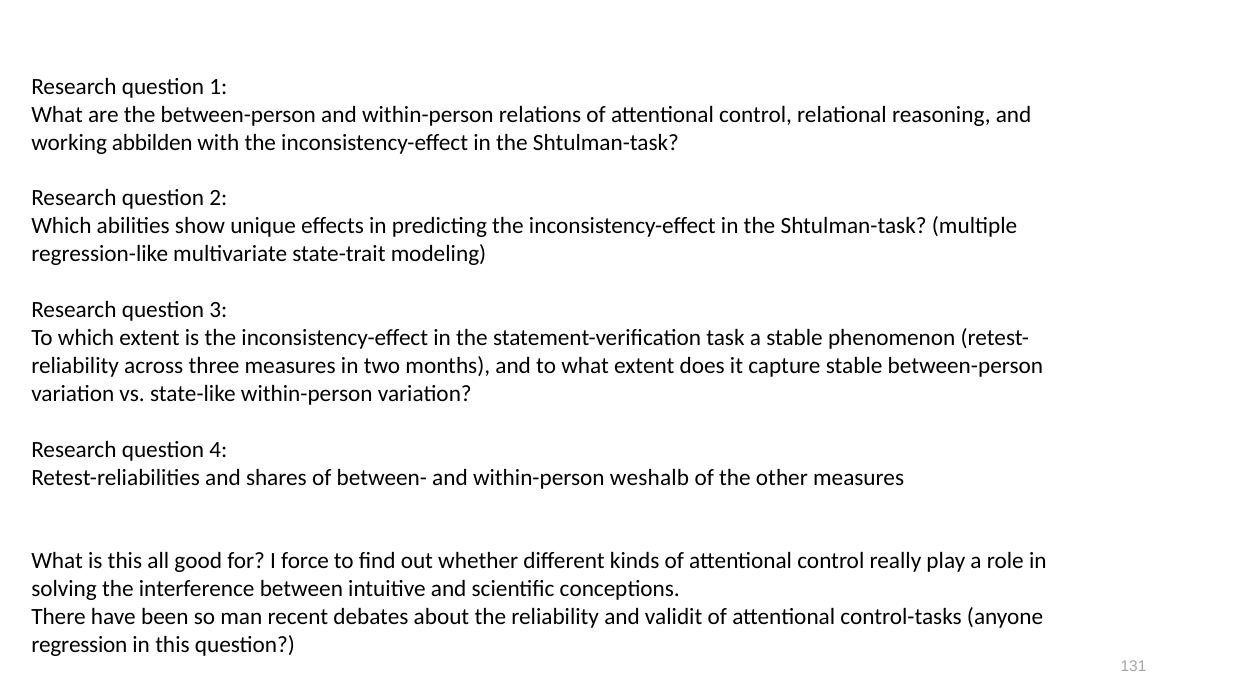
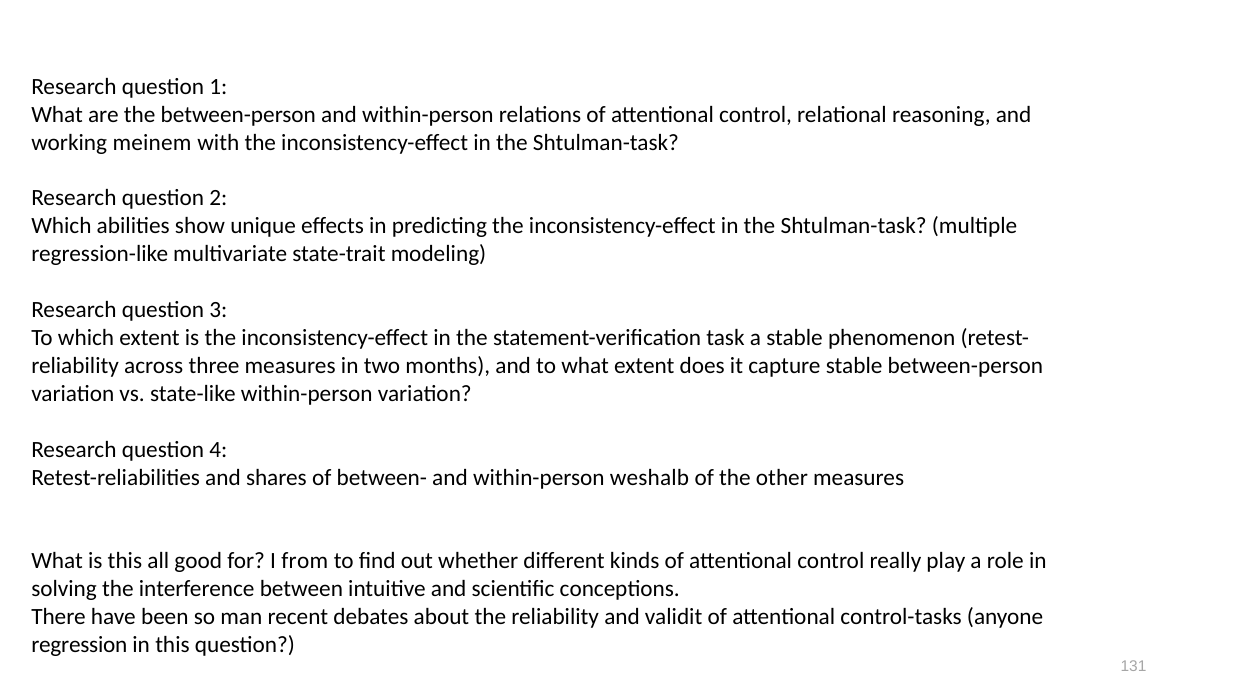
abbilden: abbilden -> meinem (152, 142)
force: force -> from (305, 561)
